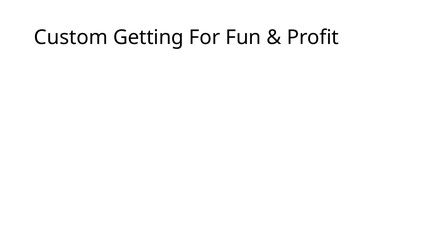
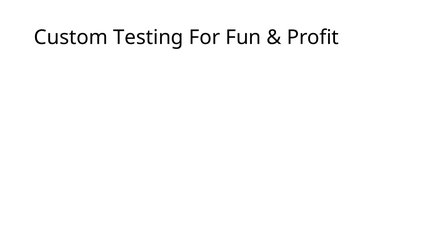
Getting: Getting -> Testing (148, 37)
